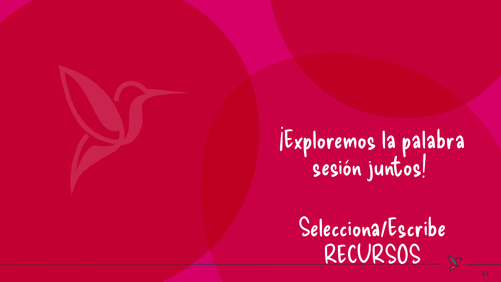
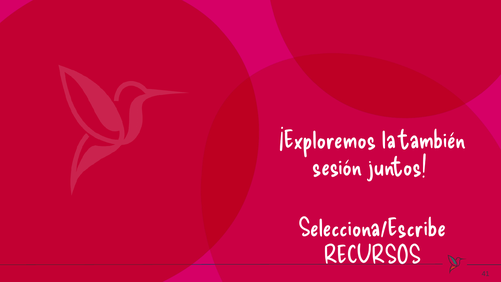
palabra: palabra -> también (434, 140)
